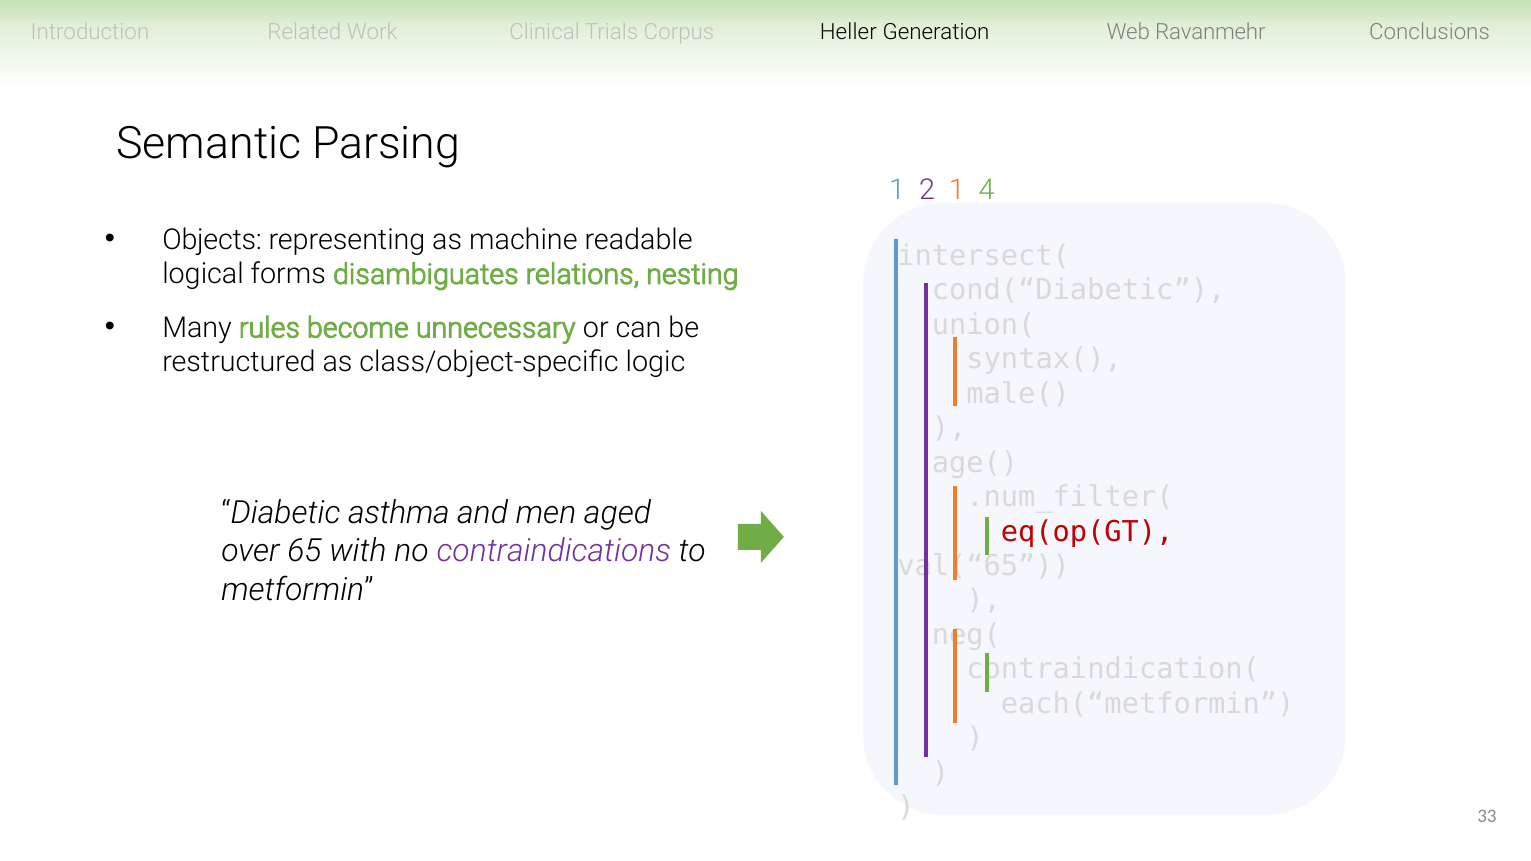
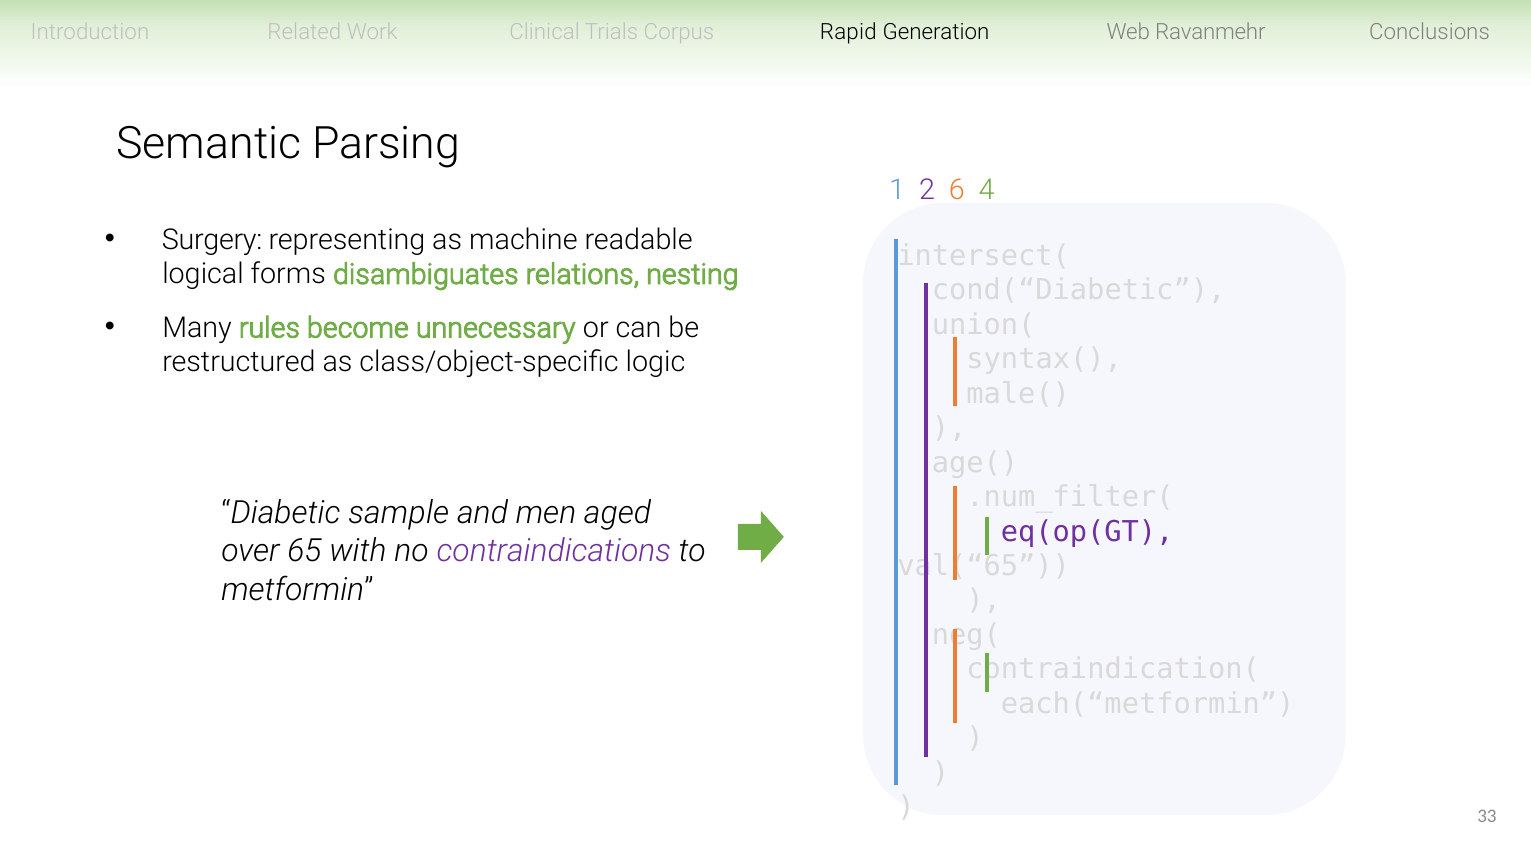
Heller: Heller -> Rapid (848, 33)
2 1: 1 -> 6 (957, 190)
Objects: Objects -> Surgery (212, 240)
asthma: asthma -> sample (399, 513)
eq(op(GT colour: red -> purple (1087, 532)
